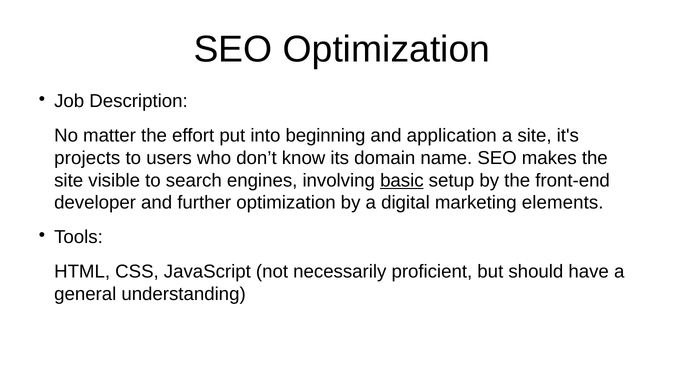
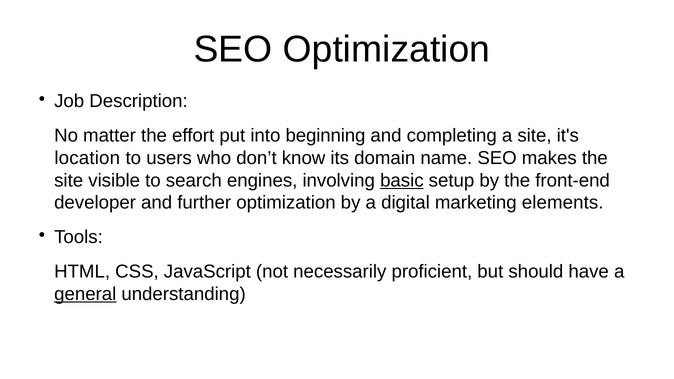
application: application -> completing (452, 136)
projects: projects -> location (87, 158)
general underline: none -> present (85, 294)
